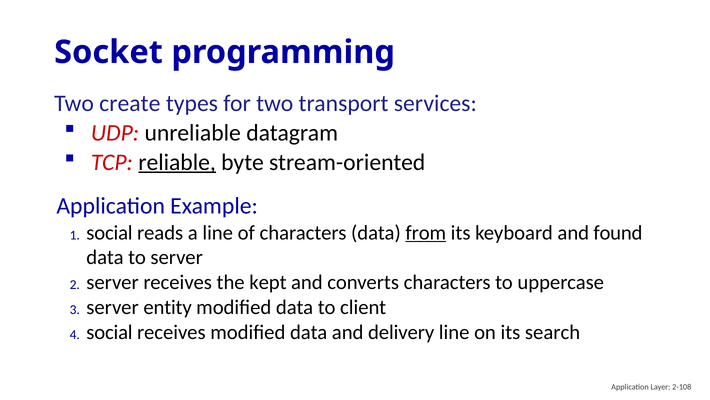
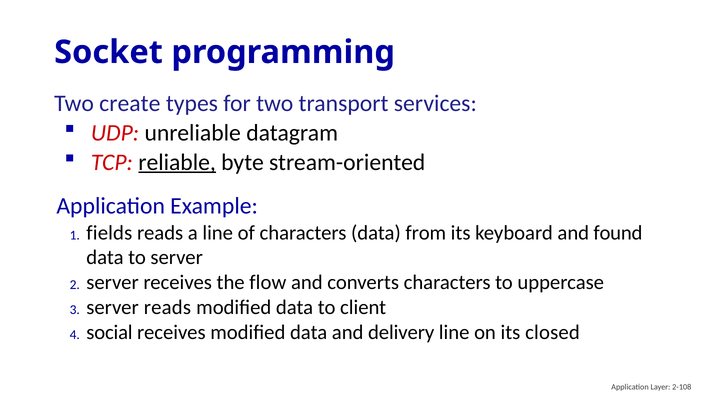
social: social -> fields (109, 232)
from underline: present -> none (426, 232)
kept: kept -> flow (268, 282)
server entity: entity -> reads (167, 307)
search: search -> closed (552, 332)
